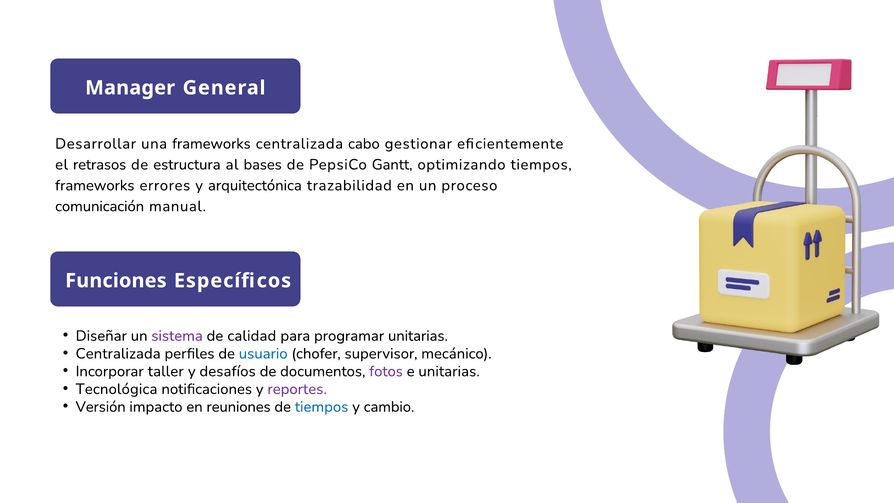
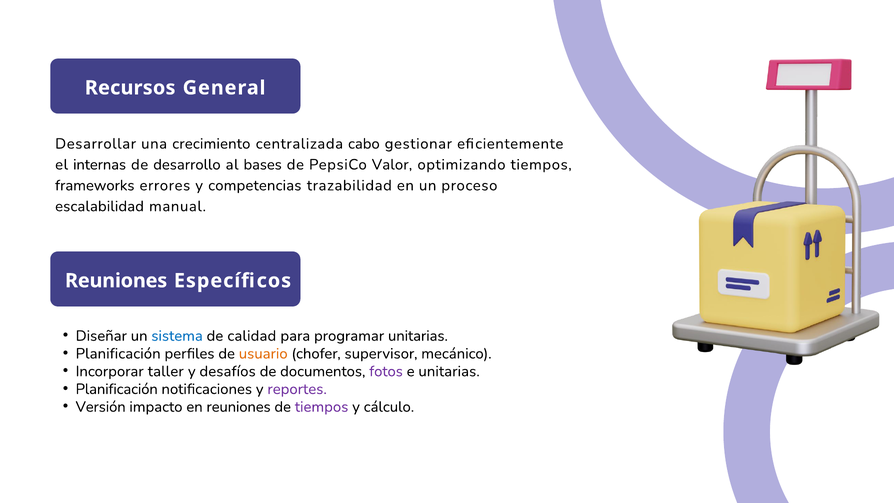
Manager: Manager -> Recursos (130, 88)
una frameworks: frameworks -> crecimiento (211, 144)
retrasos: retrasos -> internas (100, 165)
estructura: estructura -> desarrollo (187, 165)
Gantt: Gantt -> Valor (392, 165)
arquitectónica: arquitectónica -> competencias (255, 185)
comunicación: comunicación -> escalabilidad (100, 206)
Funciones: Funciones -> Reuniones (116, 281)
sistema colour: purple -> blue (177, 336)
Centralizada: Centralizada -> Planificación (118, 354)
usuario colour: blue -> orange (263, 354)
Tecnológica: Tecnológica -> Planificación (117, 389)
tiempos colour: blue -> purple (322, 407)
cambio: cambio -> cálculo (389, 407)
